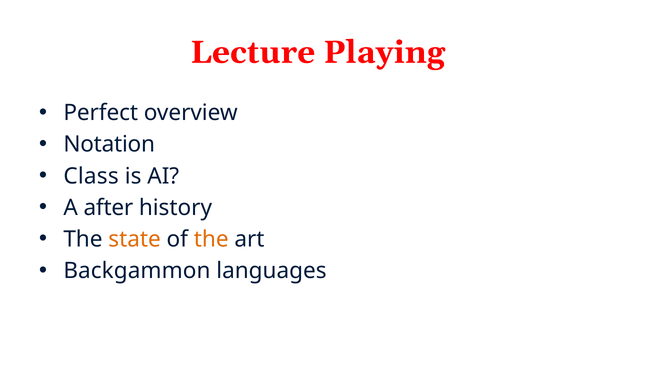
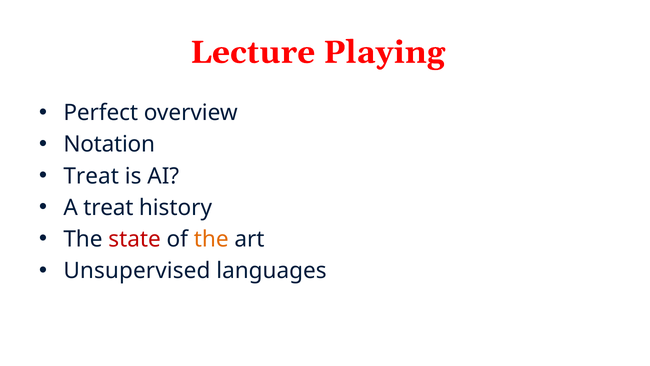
Class: Class -> Treat (91, 176)
A after: after -> treat (108, 207)
state colour: orange -> red (135, 239)
Backgammon: Backgammon -> Unsupervised (137, 271)
